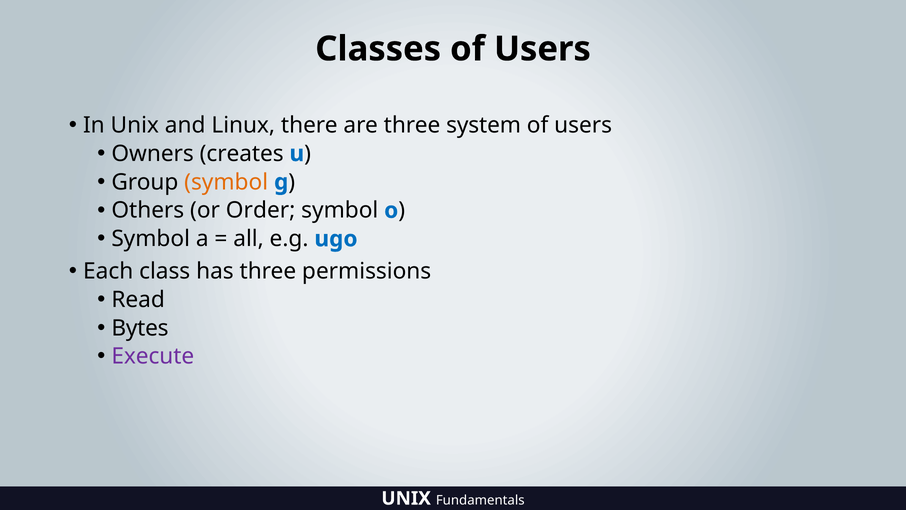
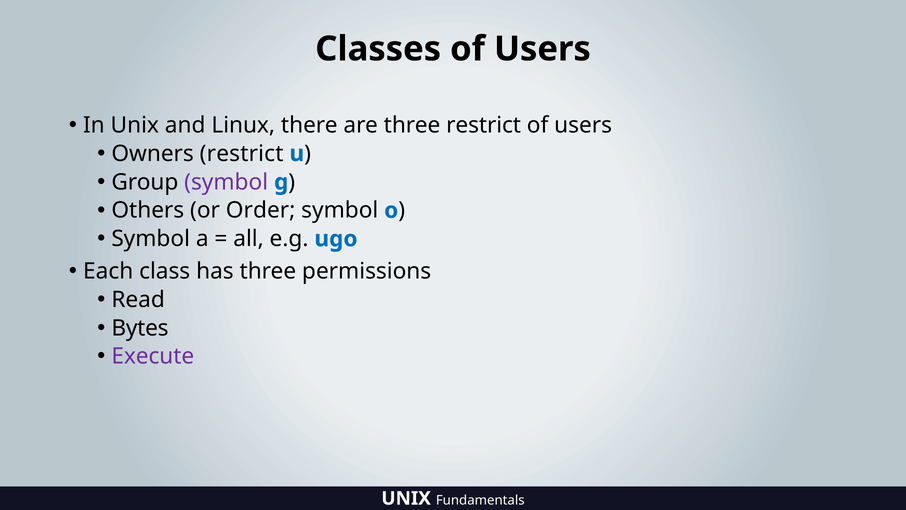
three system: system -> restrict (484, 125)
Owners creates: creates -> restrict (242, 154)
symbol colour: orange -> purple (226, 182)
